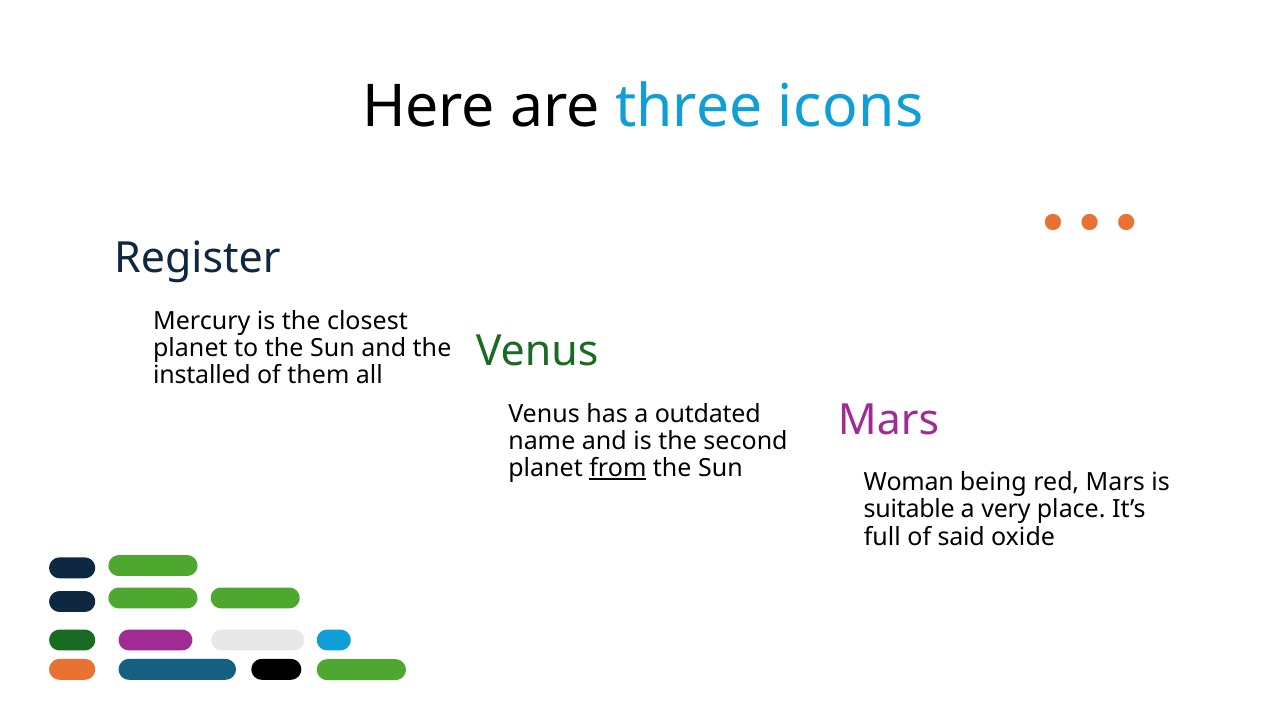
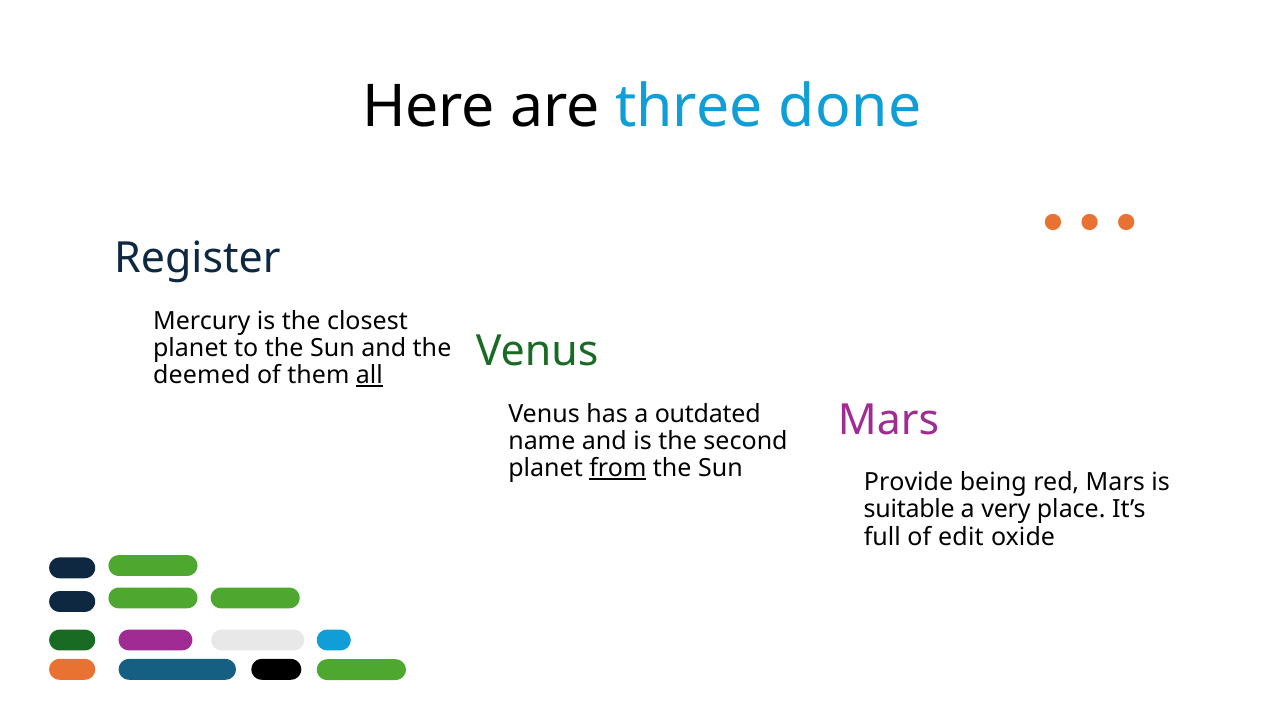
icons: icons -> done (850, 107)
installed: installed -> deemed (202, 375)
all underline: none -> present (369, 375)
Woman: Woman -> Provide (909, 482)
said: said -> edit (961, 536)
